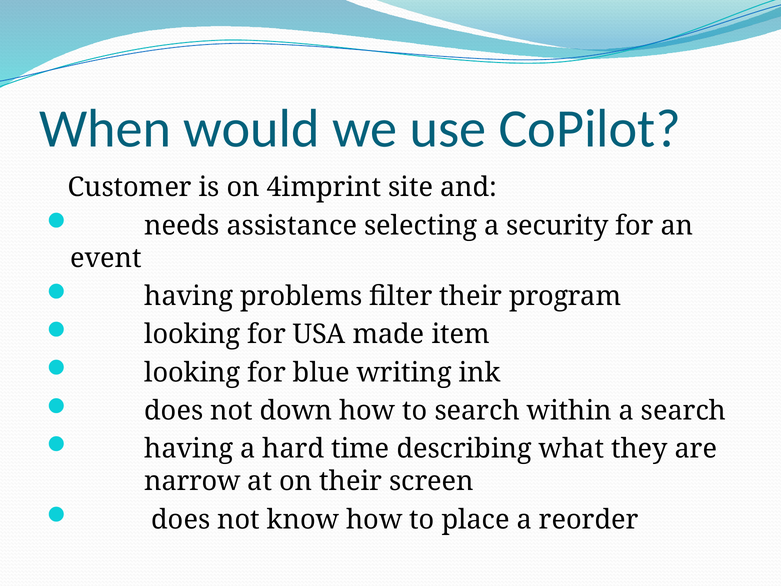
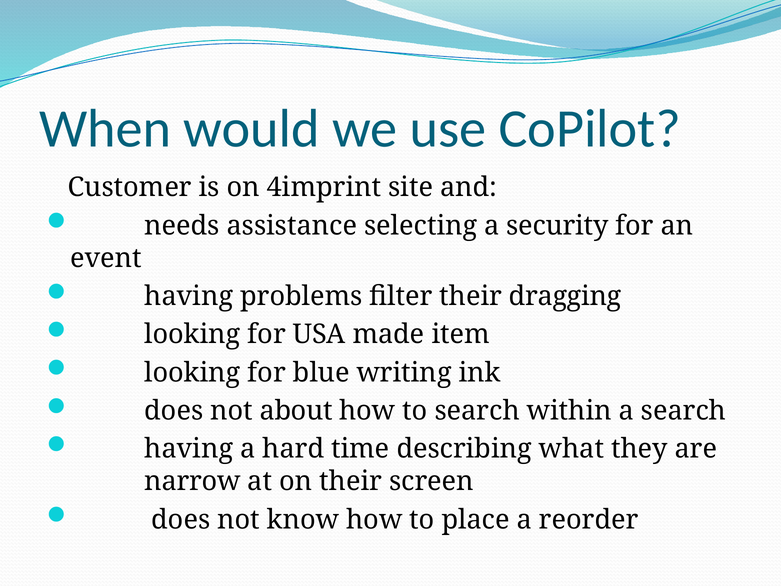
program: program -> dragging (565, 296)
down: down -> about (296, 411)
